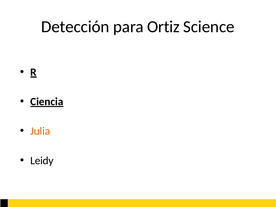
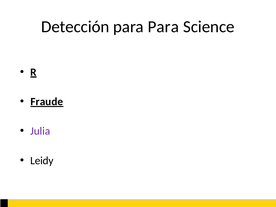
para Ortiz: Ortiz -> Para (163, 27)
Ciencia: Ciencia -> Fraude (47, 102)
Julia colour: orange -> purple (40, 131)
